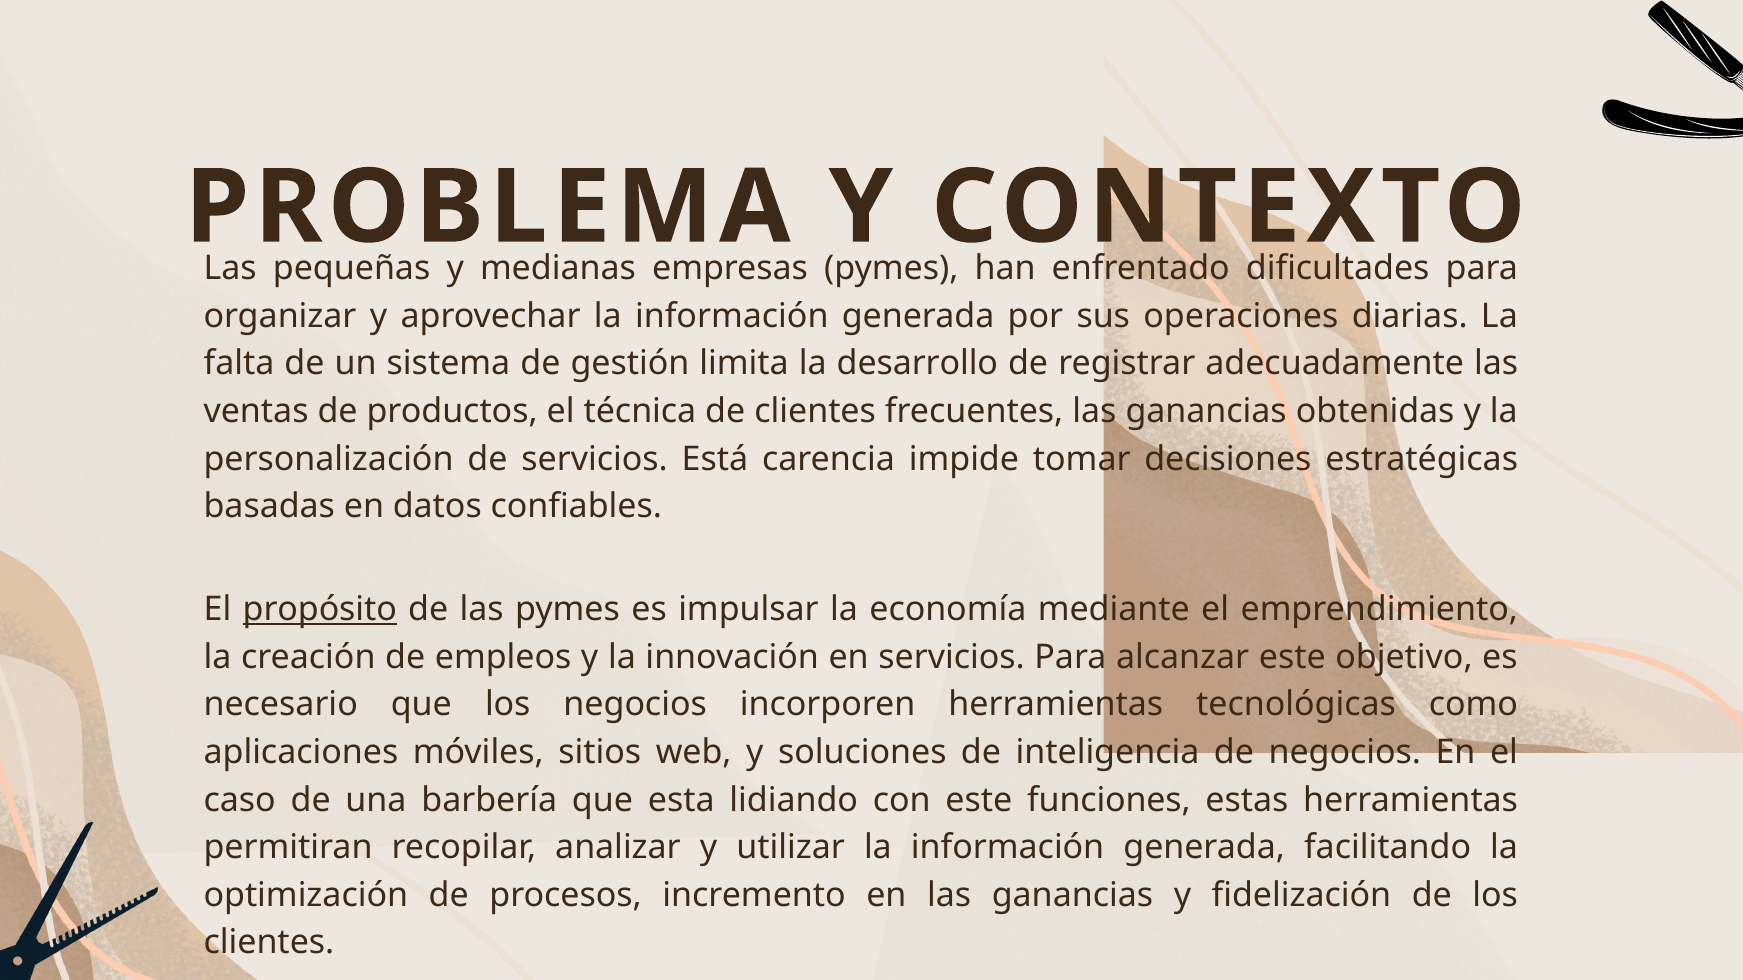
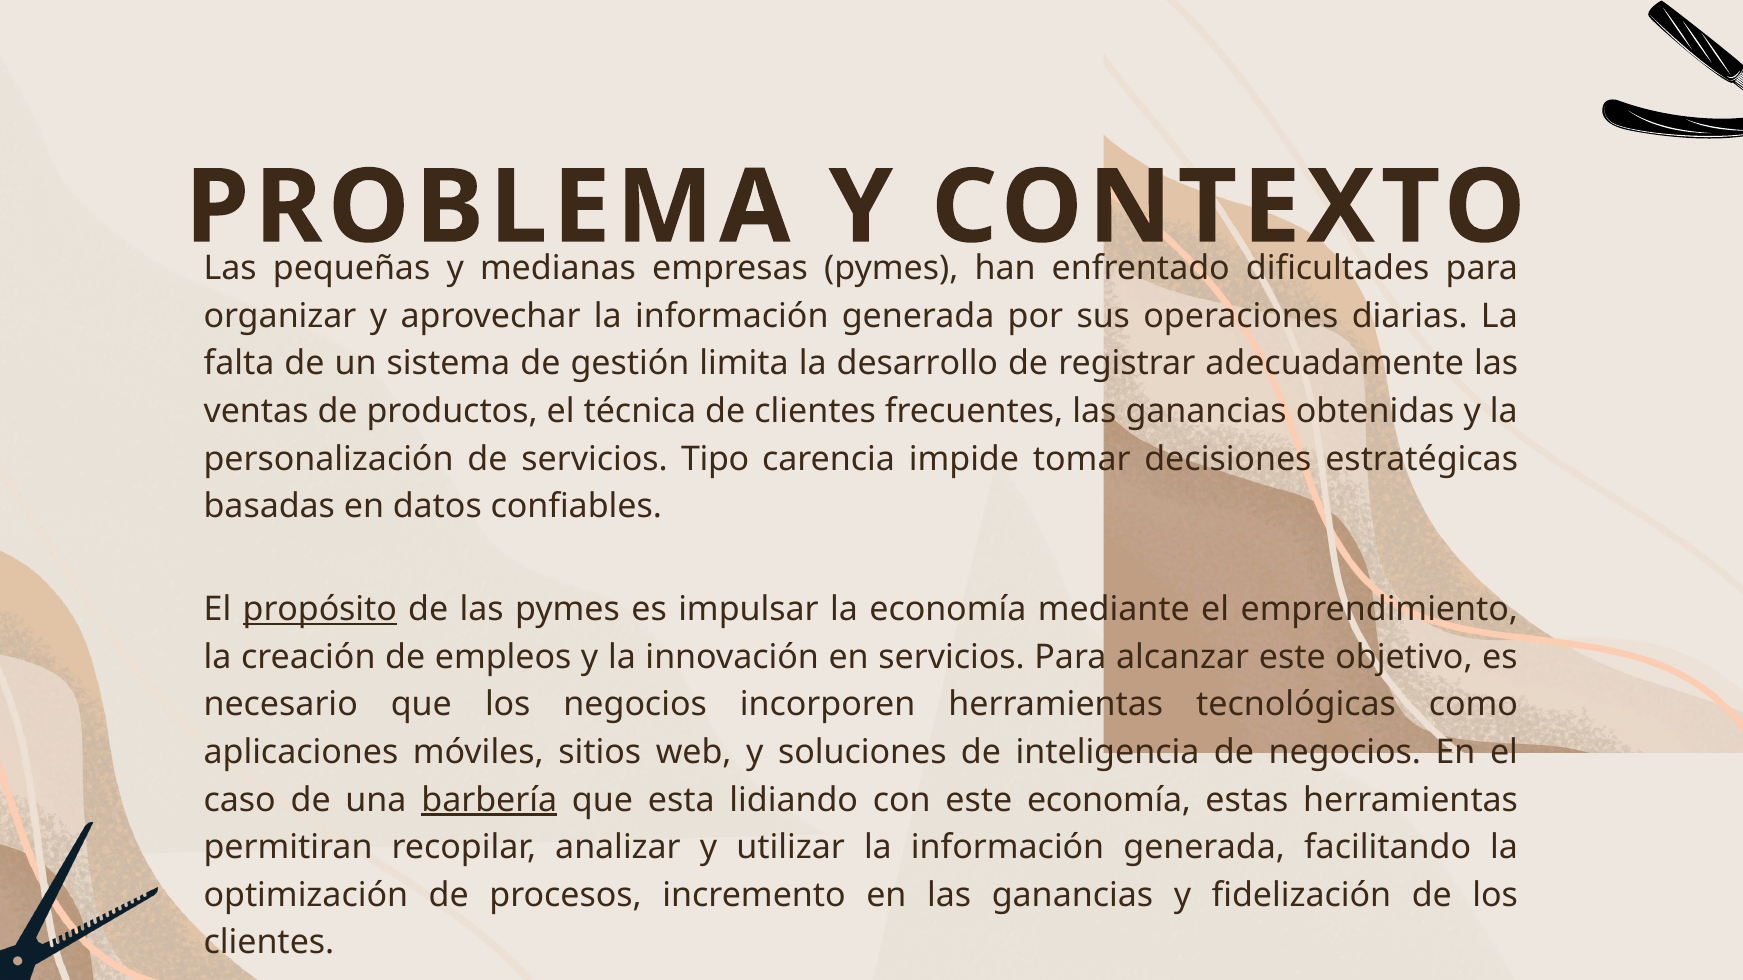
Está: Está -> Tipo (715, 459)
barbería underline: none -> present (489, 800)
este funciones: funciones -> economía (1109, 800)
